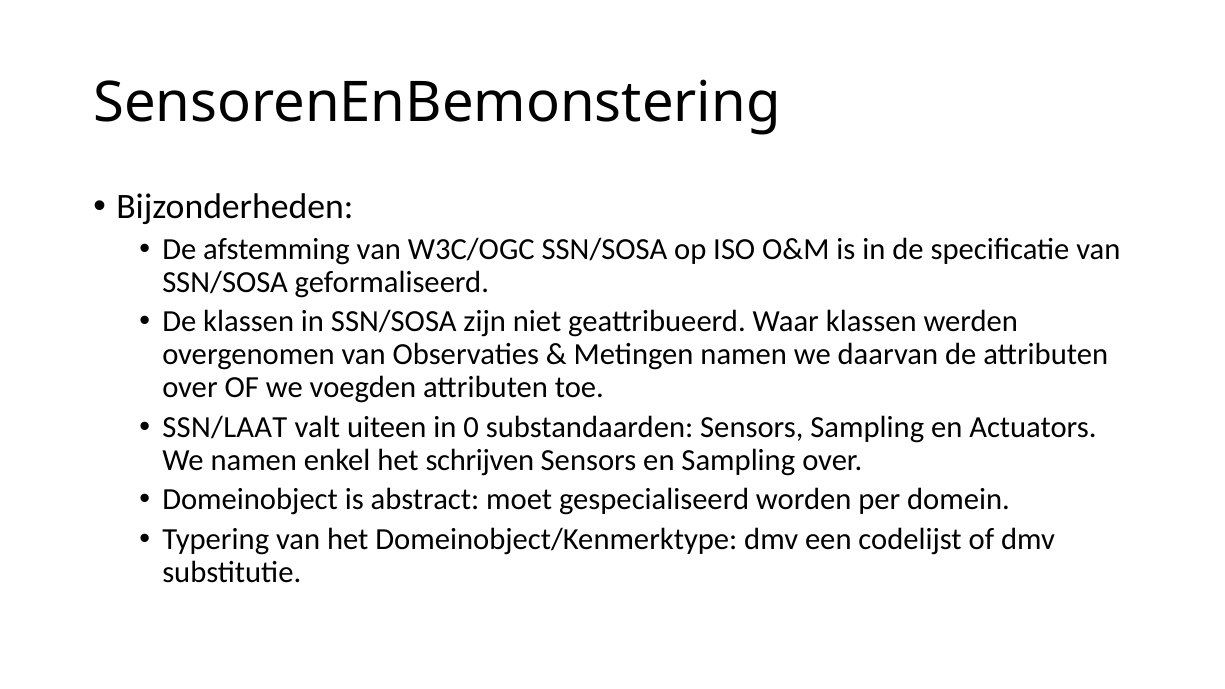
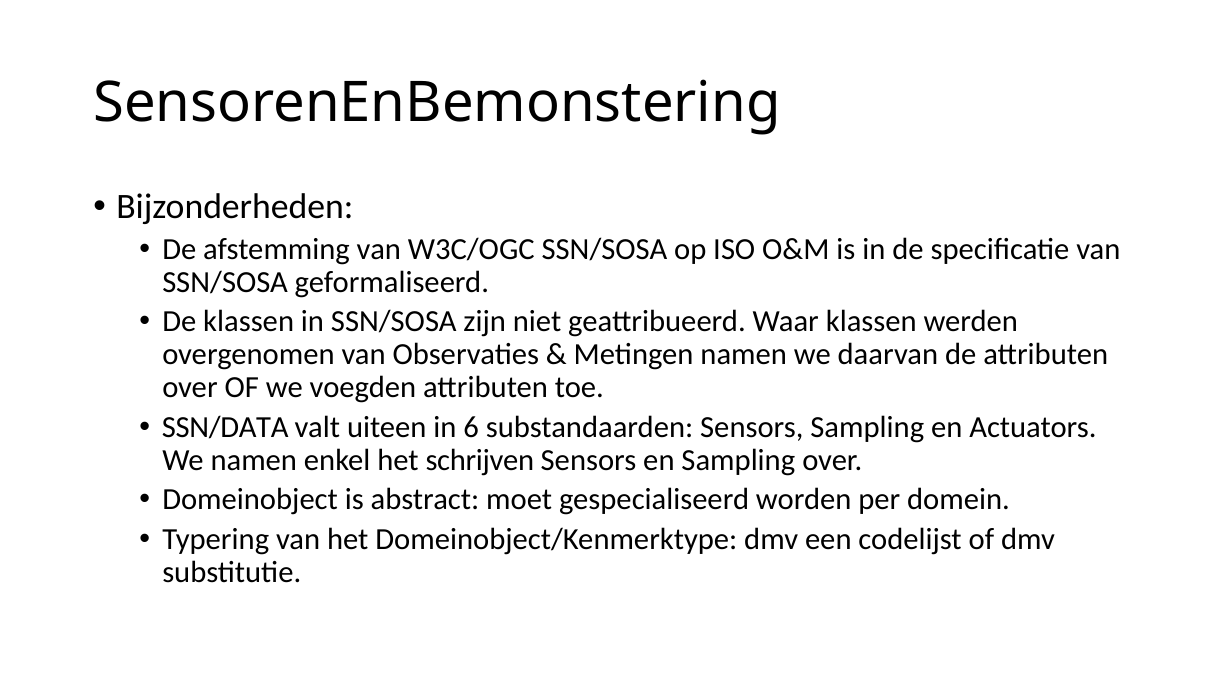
SSN/LAAT: SSN/LAAT -> SSN/DATA (225, 427)
0: 0 -> 6 (471, 427)
